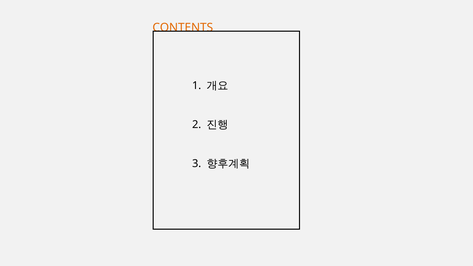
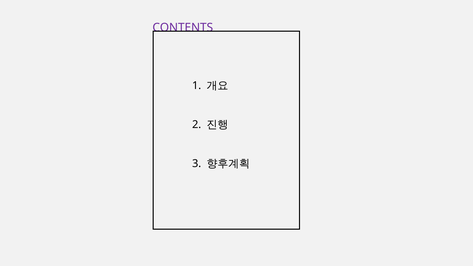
CONTENTS colour: orange -> purple (183, 28)
